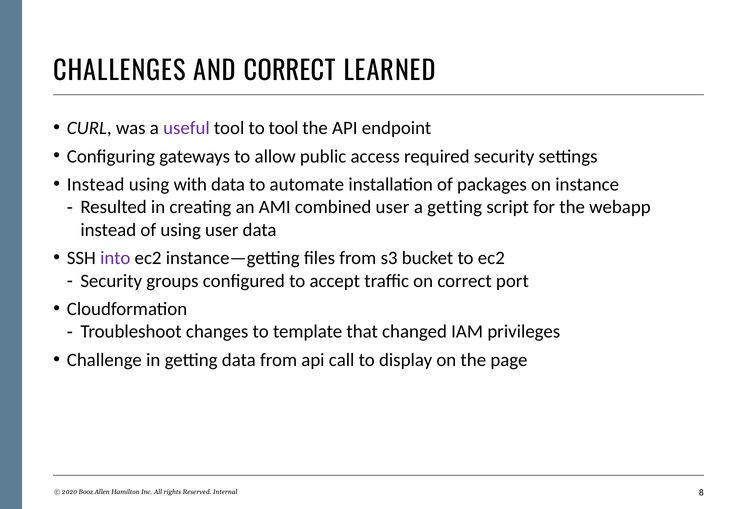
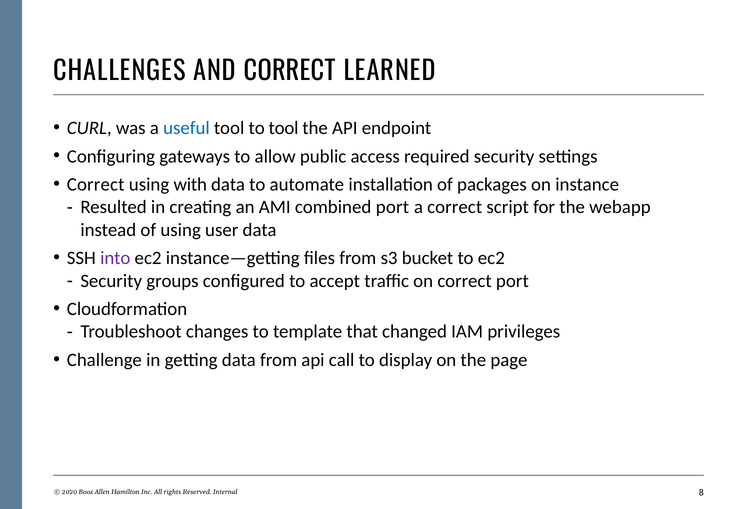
useful colour: purple -> blue (186, 128)
Instead: Instead -> Correct (96, 185)
combined user: user -> port (392, 207)
a getting: getting -> correct (455, 207)
